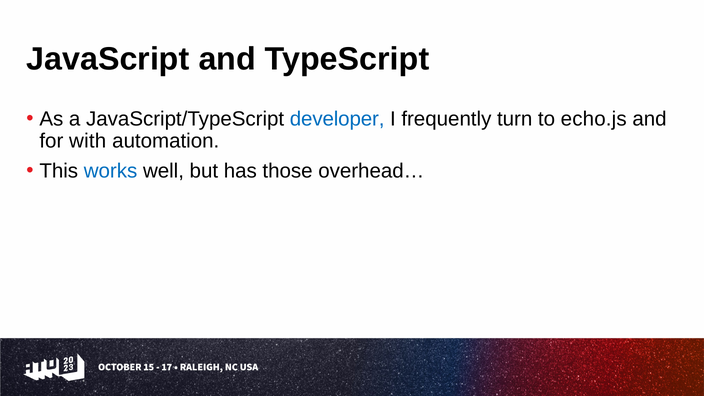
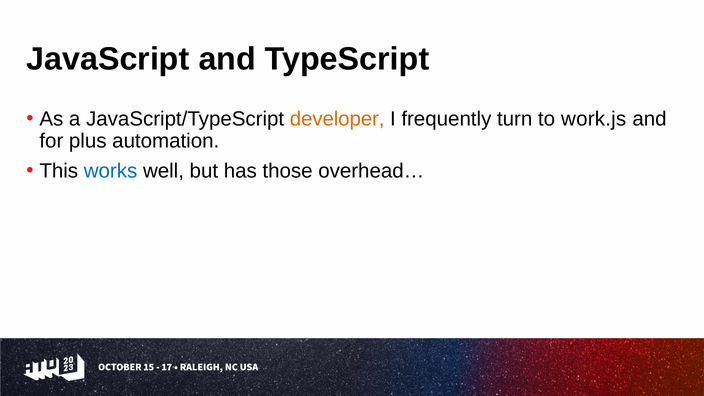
developer colour: blue -> orange (337, 119)
echo.js: echo.js -> work.js (594, 119)
with: with -> plus (88, 141)
